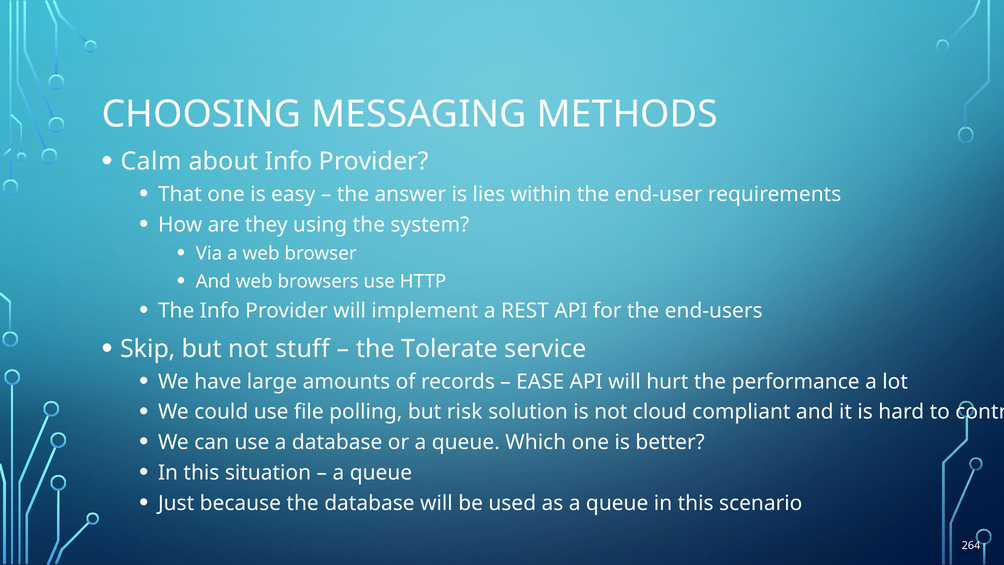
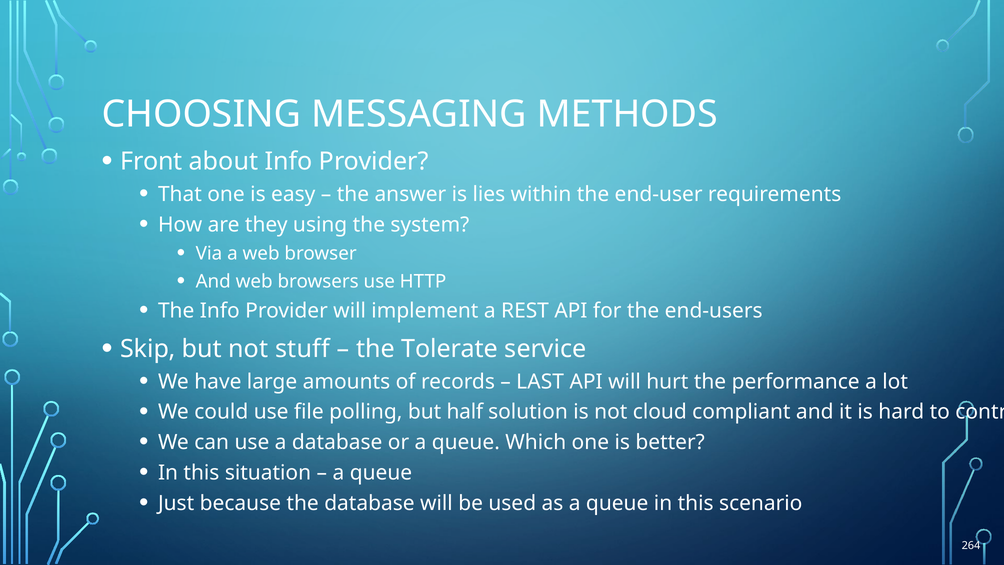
Calm: Calm -> Front (151, 162)
EASE: EASE -> LAST (540, 381)
risk: risk -> half (465, 412)
